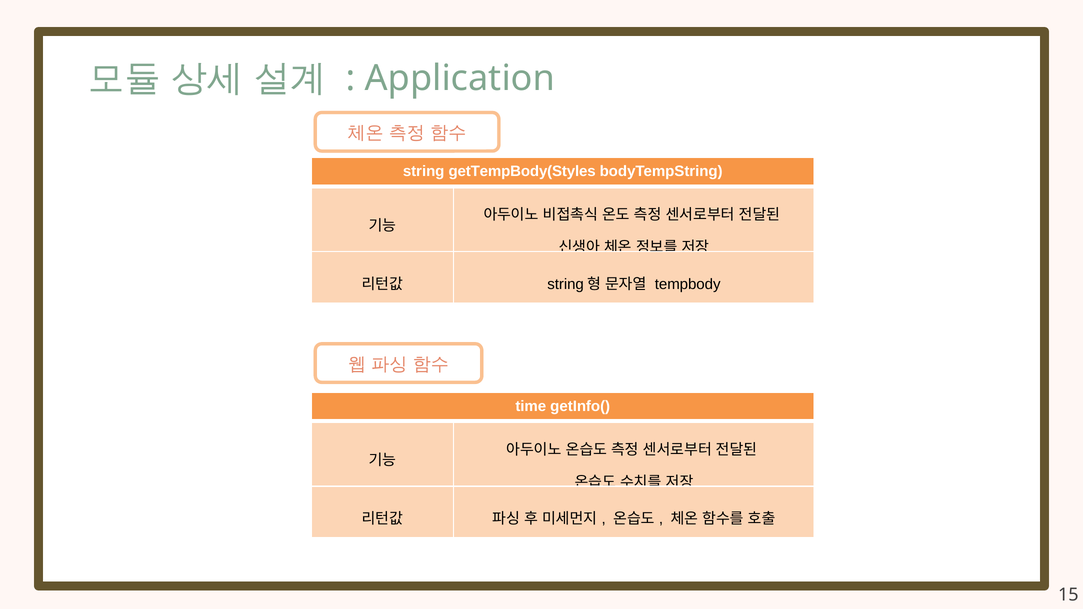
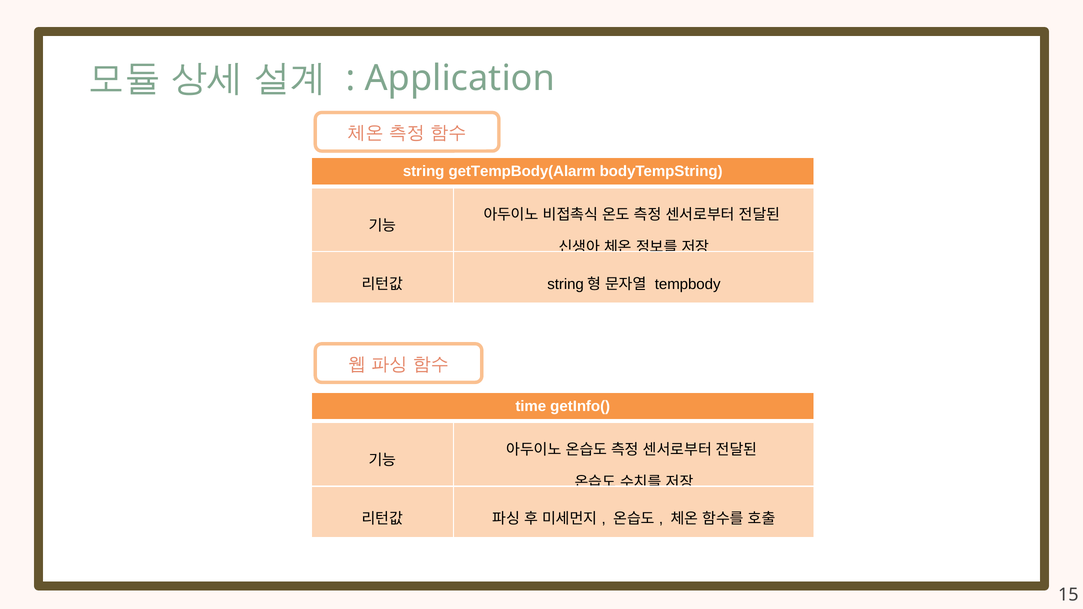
getTempBody(Styles: getTempBody(Styles -> getTempBody(Alarm (522, 172)
